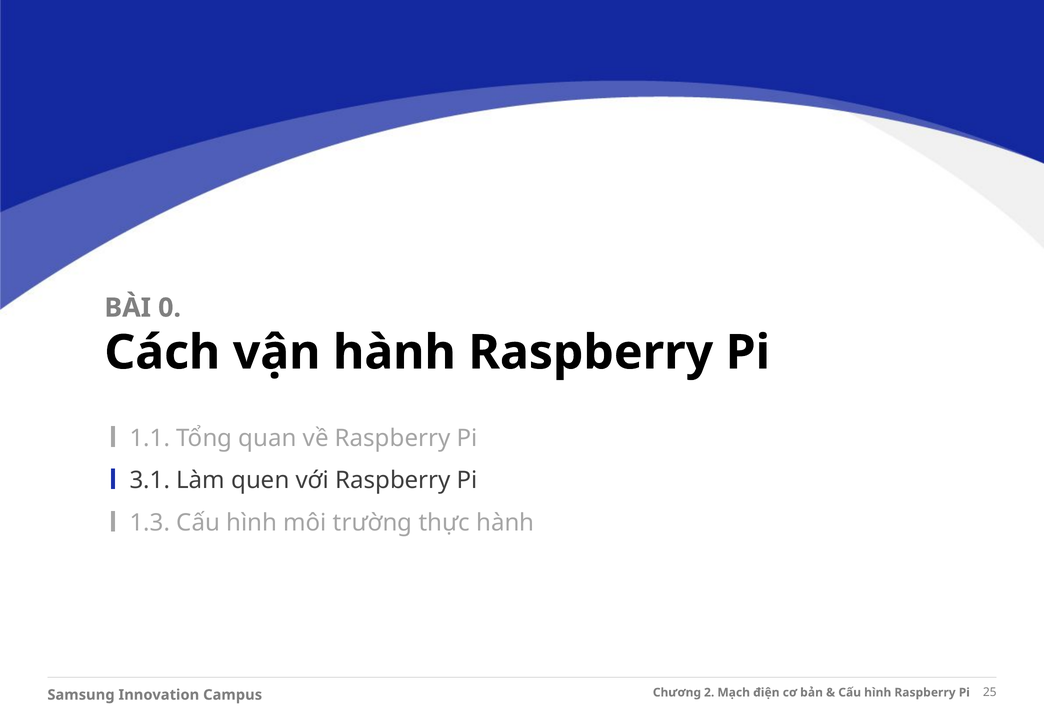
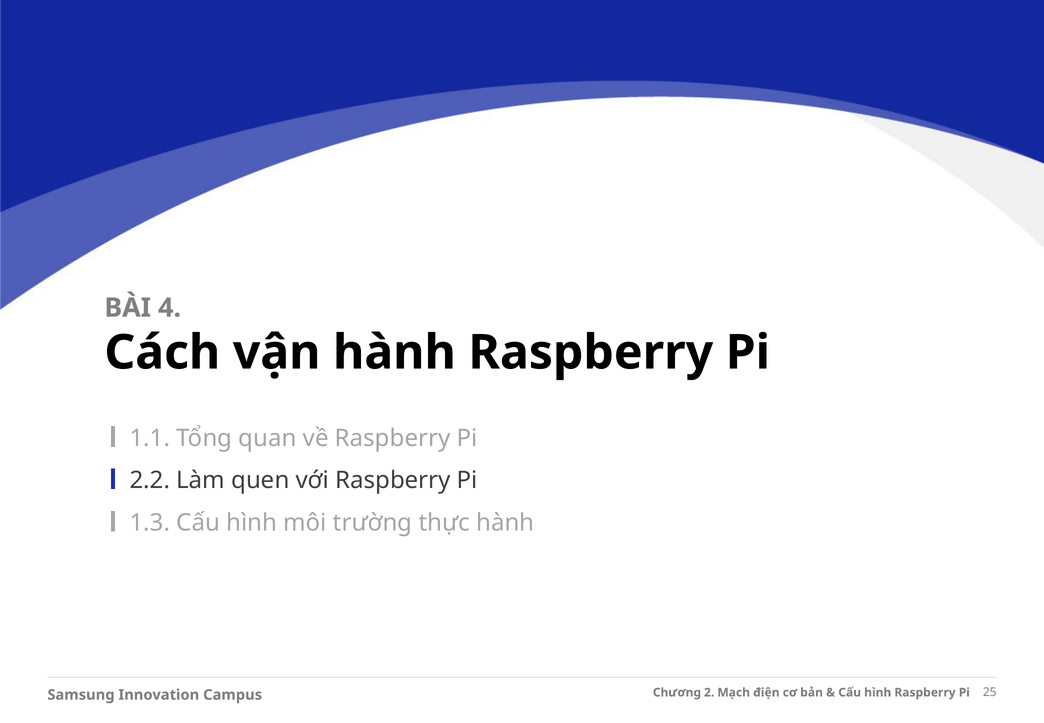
0: 0 -> 4 (170, 308)
3.1: 3.1 -> 2.2 (150, 481)
